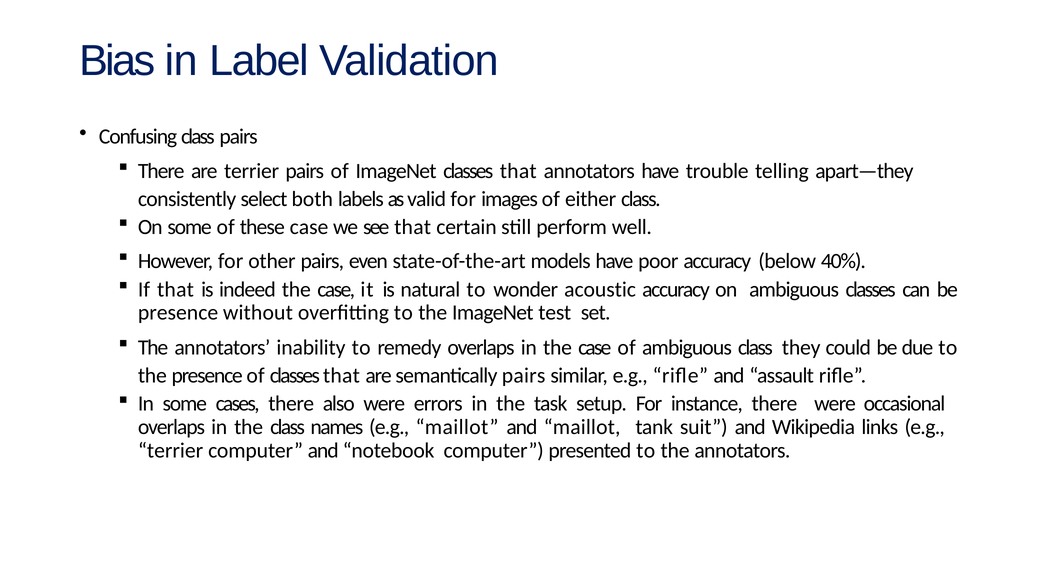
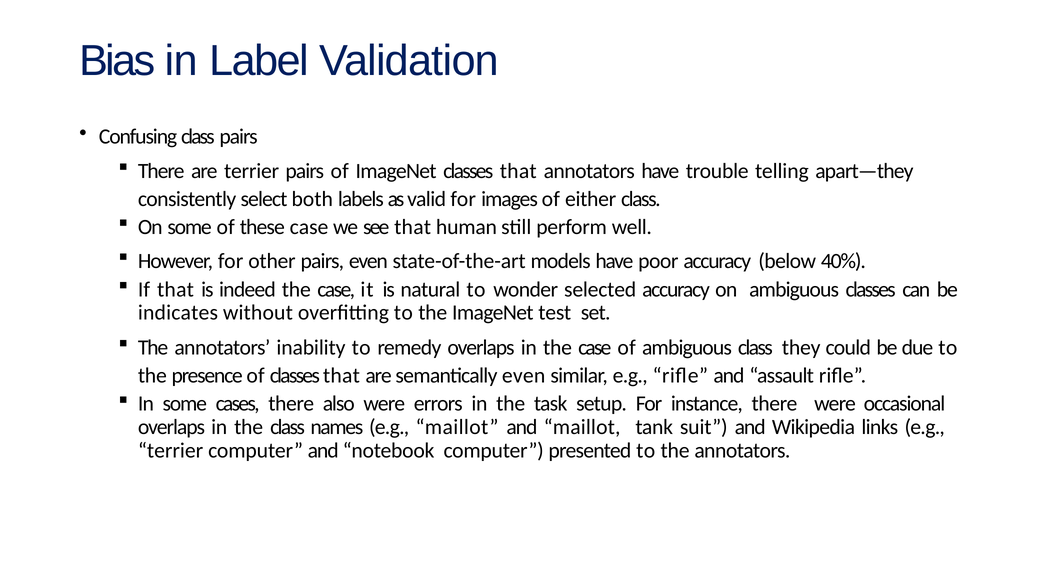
certain: certain -> human (466, 227)
acoustic: acoustic -> selected (600, 289)
presence: presence -> indicates (178, 313)
semantically pairs: pairs -> even (524, 375)
